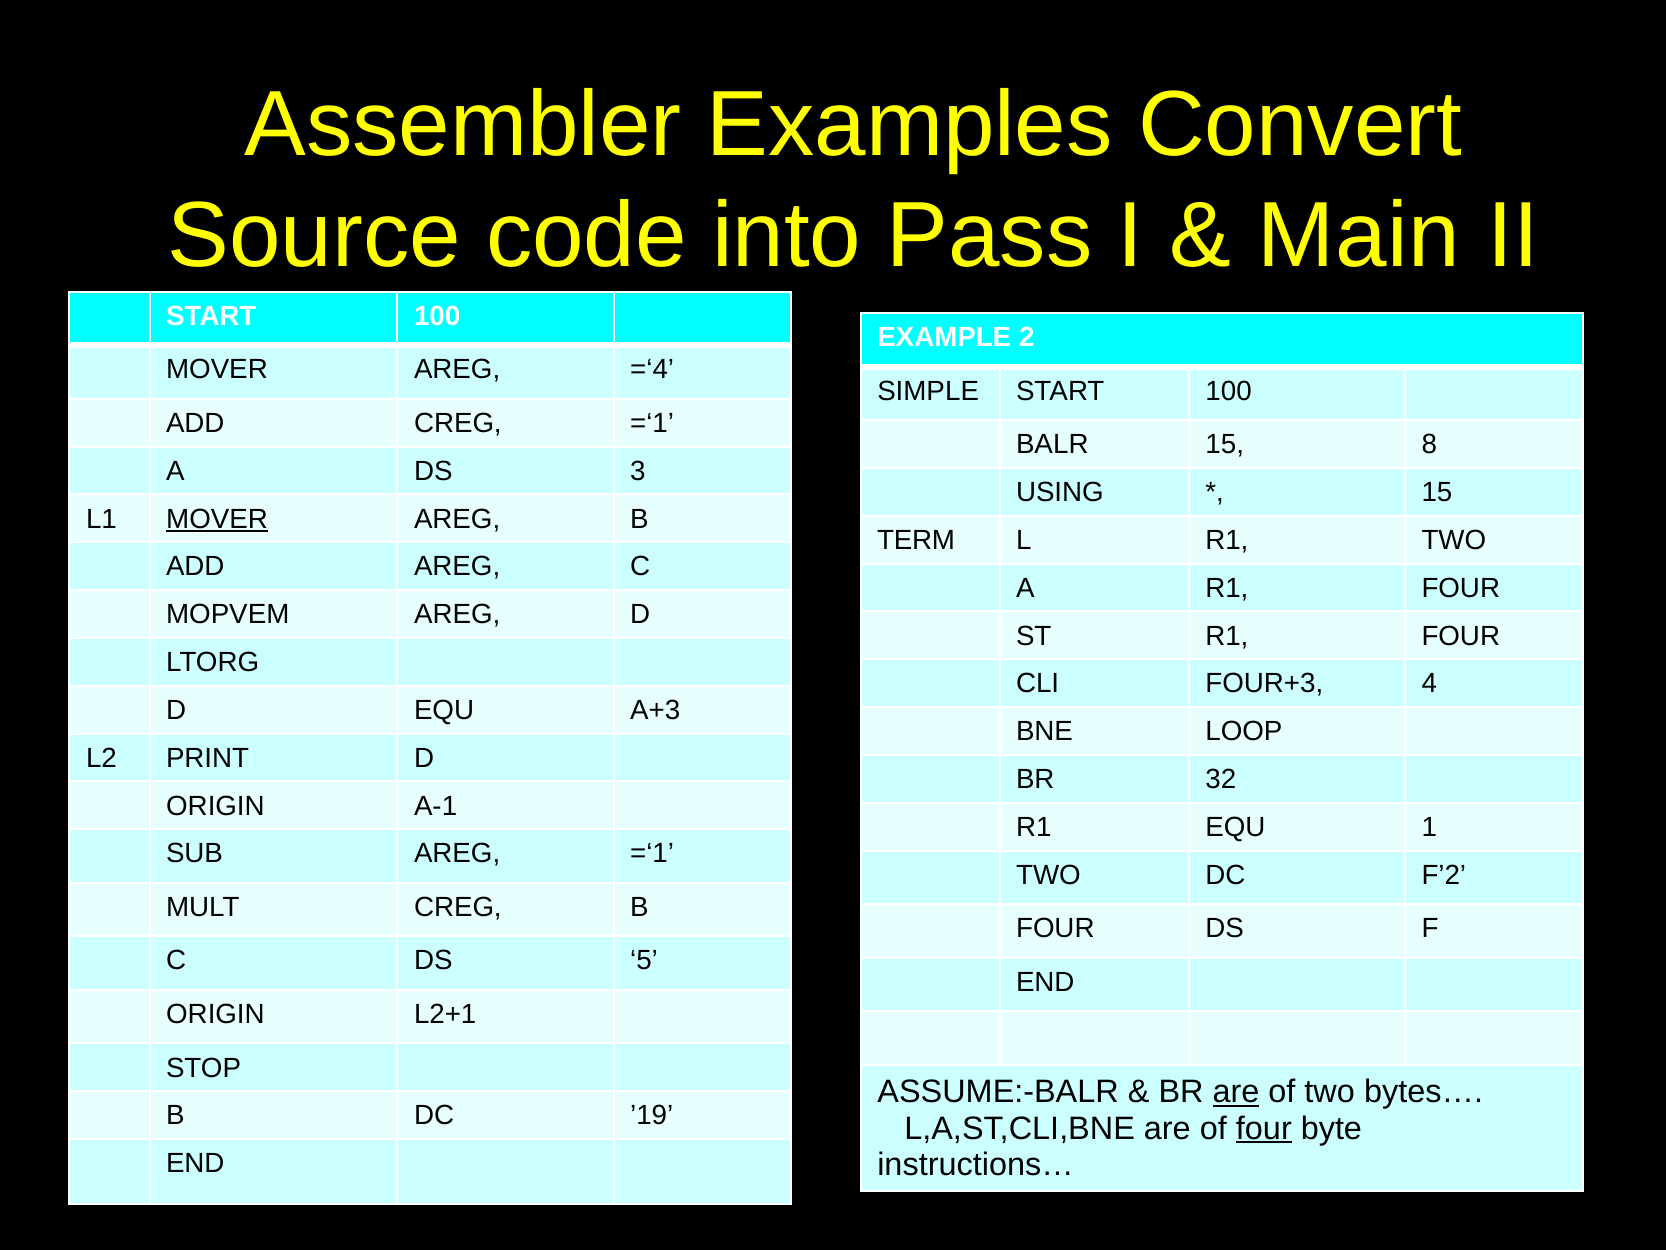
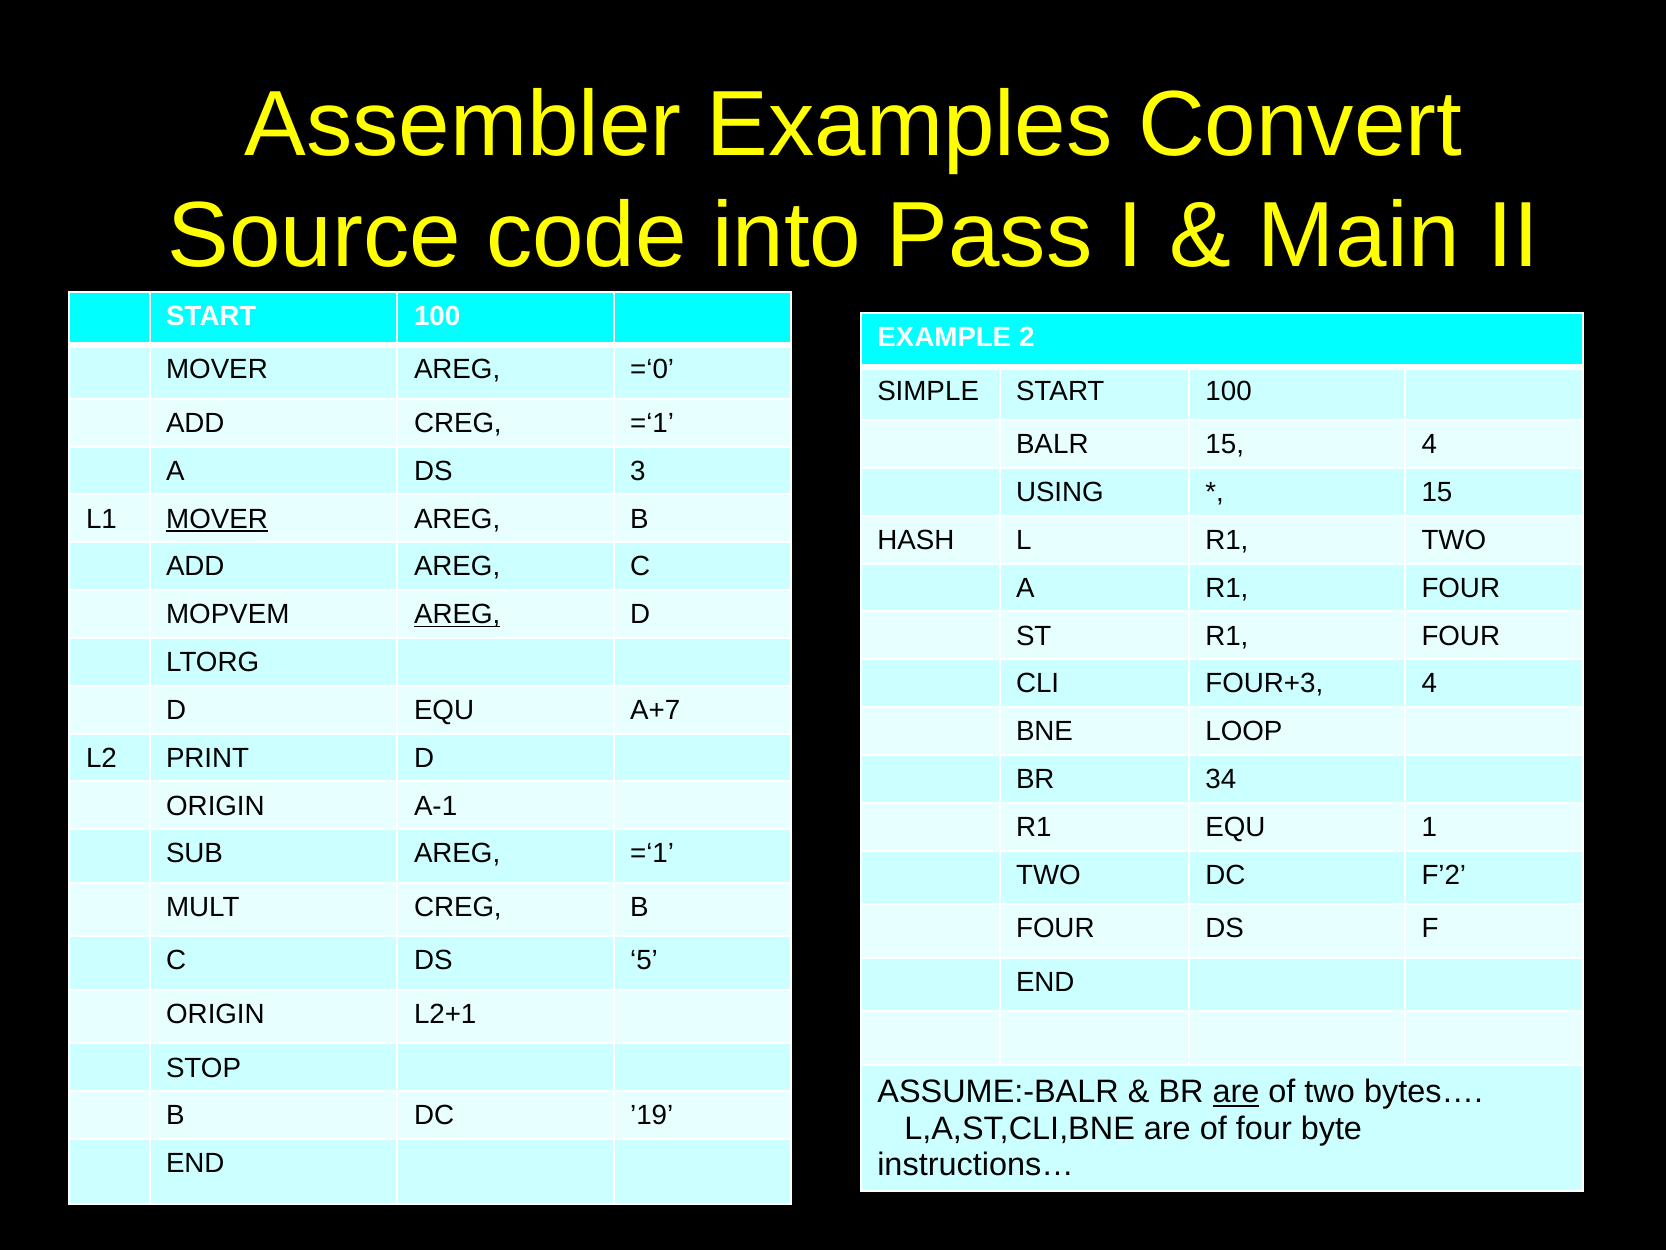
=‘4: =‘4 -> =‘0 (652, 369)
15 8: 8 -> 4 (1429, 444)
TERM: TERM -> HASH (916, 540)
AREG underline: none -> present (457, 614)
A+3: A+3 -> A+7 (655, 710)
32: 32 -> 34 (1221, 779)
four underline: present -> none (1264, 1128)
